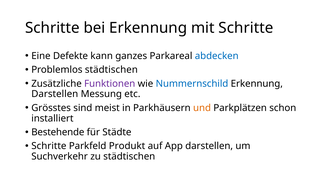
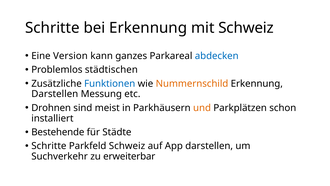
mit Schritte: Schritte -> Schweiz (246, 28)
Defekte: Defekte -> Version (70, 56)
Funktionen colour: purple -> blue (110, 83)
Nummernschild colour: blue -> orange (192, 83)
Grösstes: Grösstes -> Drohnen (51, 108)
Parkfeld Produkt: Produkt -> Schweiz (127, 146)
zu städtischen: städtischen -> erweiterbar (129, 156)
